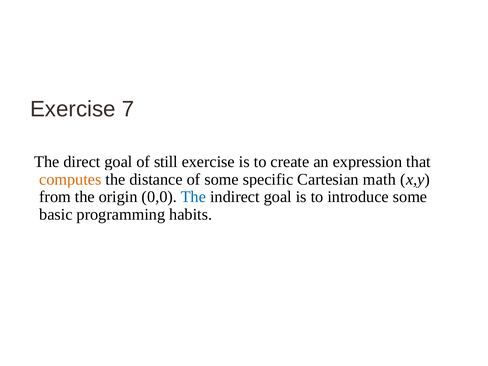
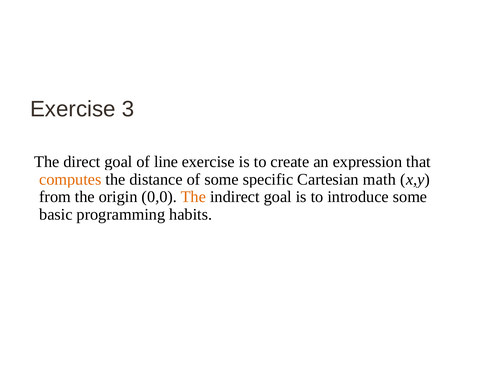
7: 7 -> 3 (128, 109)
still: still -> line (166, 162)
The colour: blue -> orange (193, 197)
